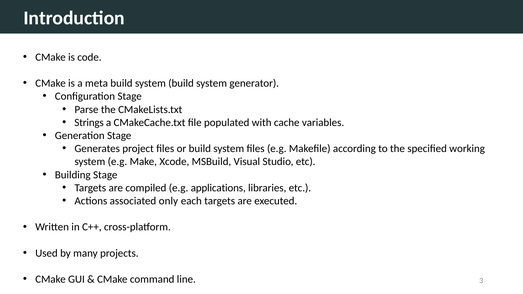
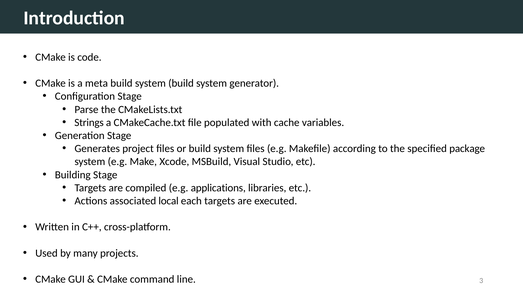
working: working -> package (467, 149)
only: only -> local (169, 201)
